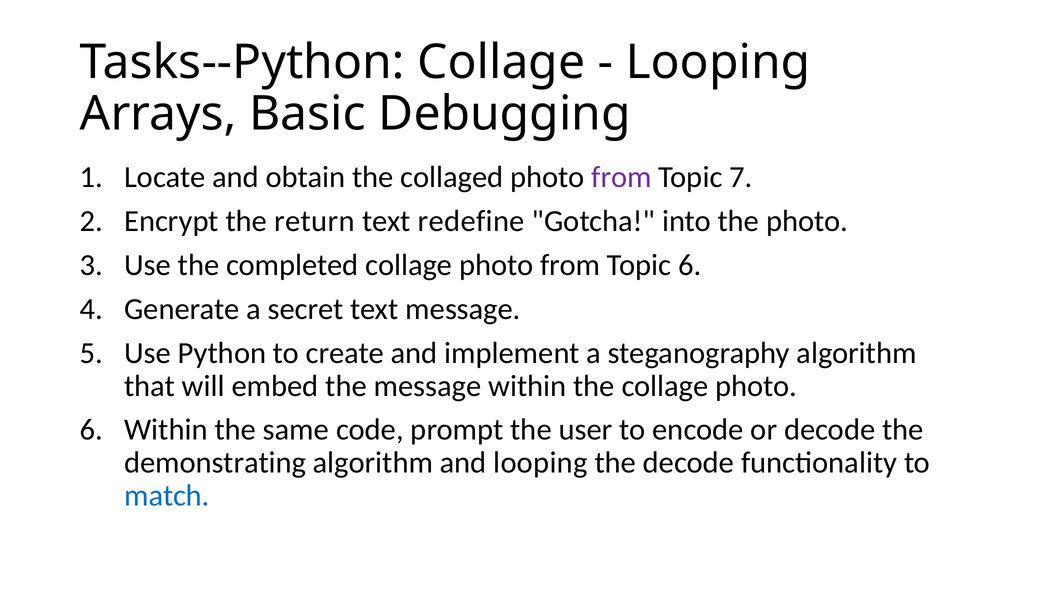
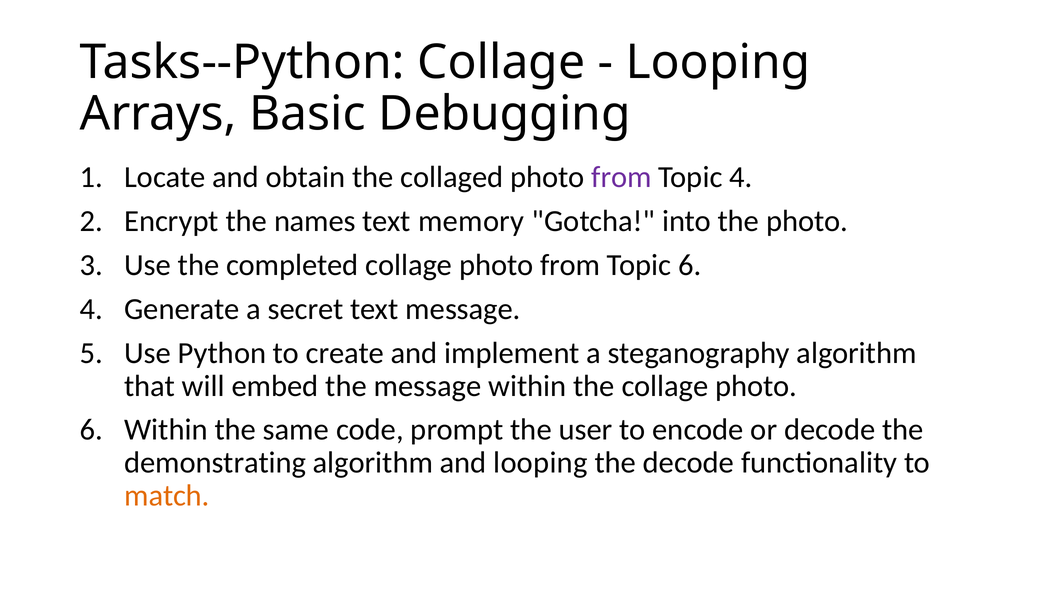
Topic 7: 7 -> 4 (741, 177)
return: return -> names (315, 221)
redefine: redefine -> memory (471, 221)
match colour: blue -> orange (167, 496)
